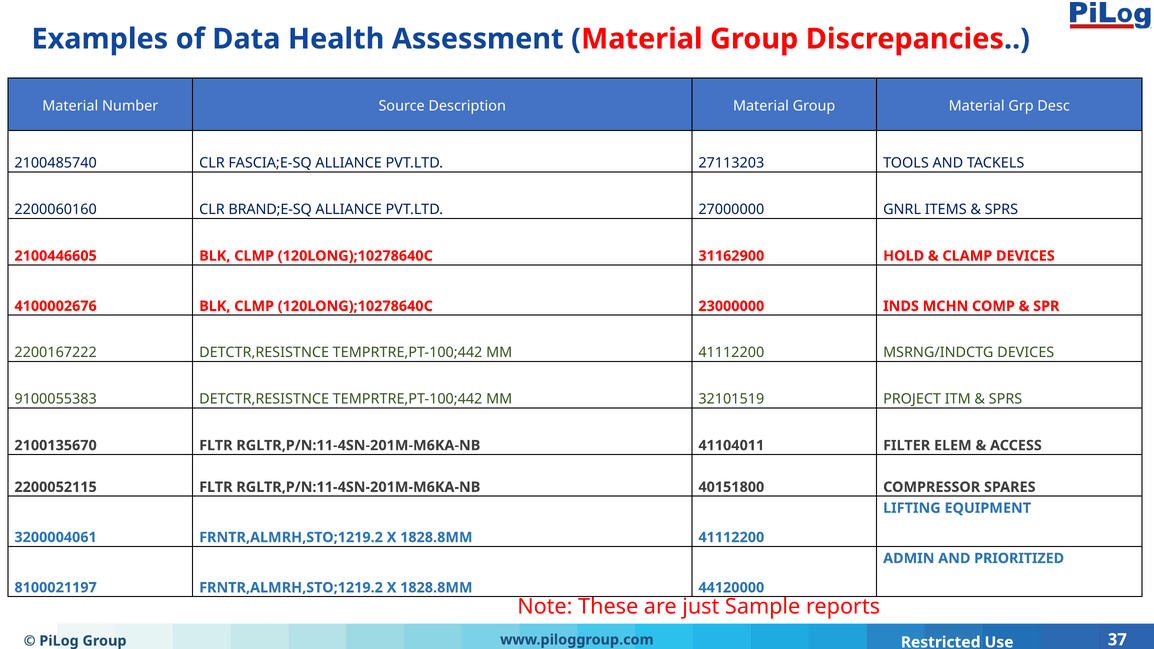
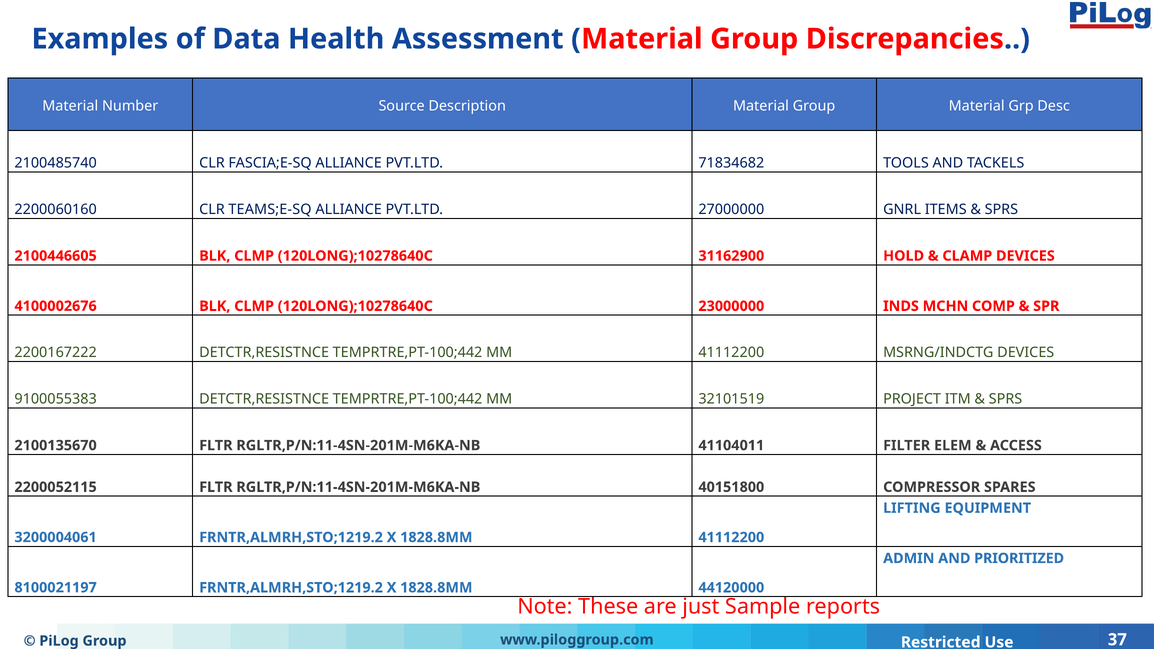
27113203: 27113203 -> 71834682 (731, 163)
BRAND;E-SQ: BRAND;E-SQ -> TEAMS;E-SQ (270, 210)
